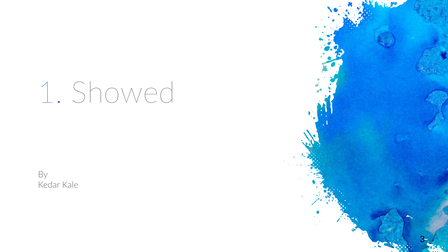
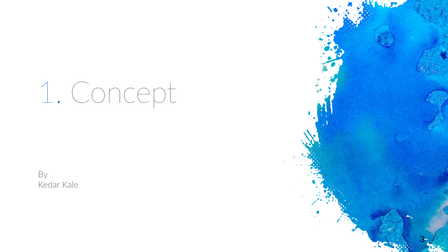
Showed: Showed -> Concept (123, 93)
